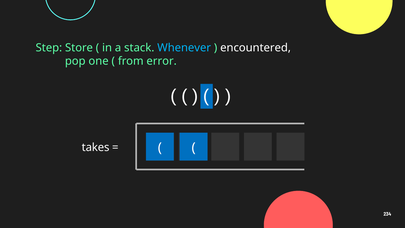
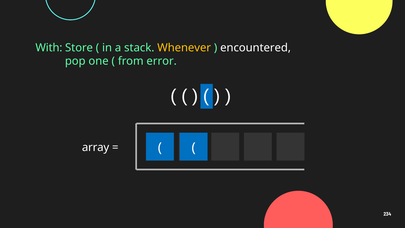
Step: Step -> With (49, 48)
Whenever colour: light blue -> yellow (184, 48)
takes: takes -> array (96, 147)
